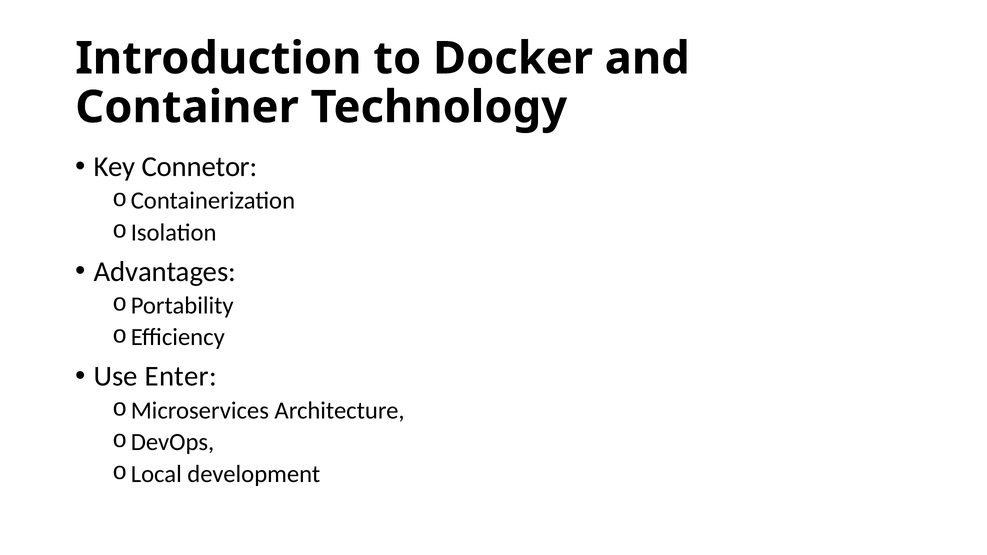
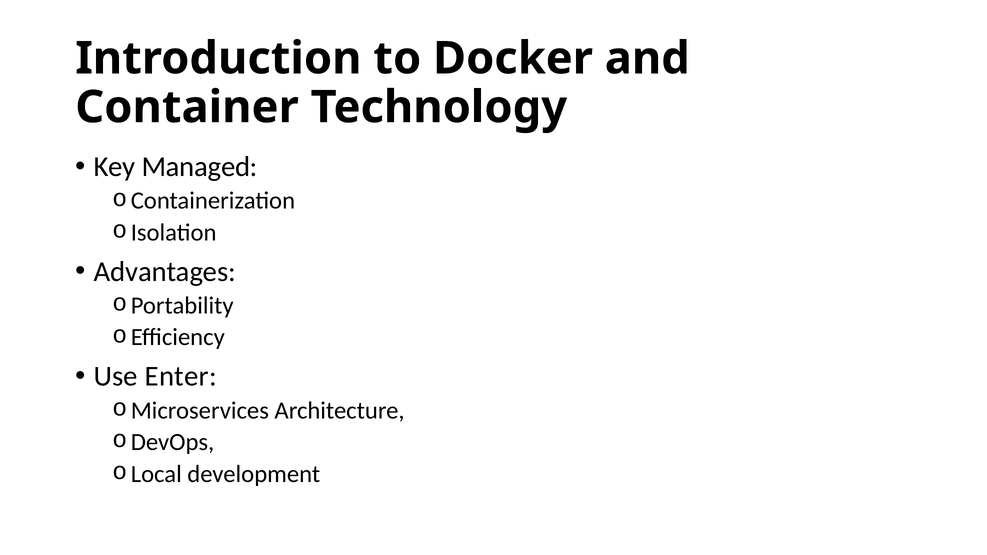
Connetor: Connetor -> Managed (200, 167)
